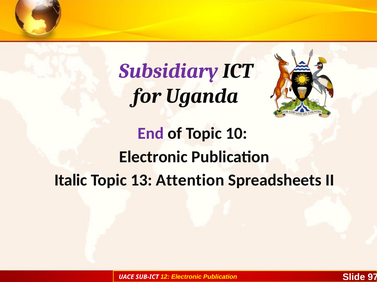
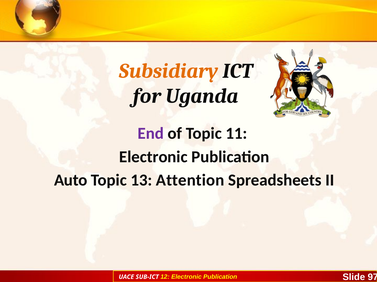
Subsidiary colour: purple -> orange (168, 71)
10: 10 -> 11 (236, 134)
Italic: Italic -> Auto (71, 181)
